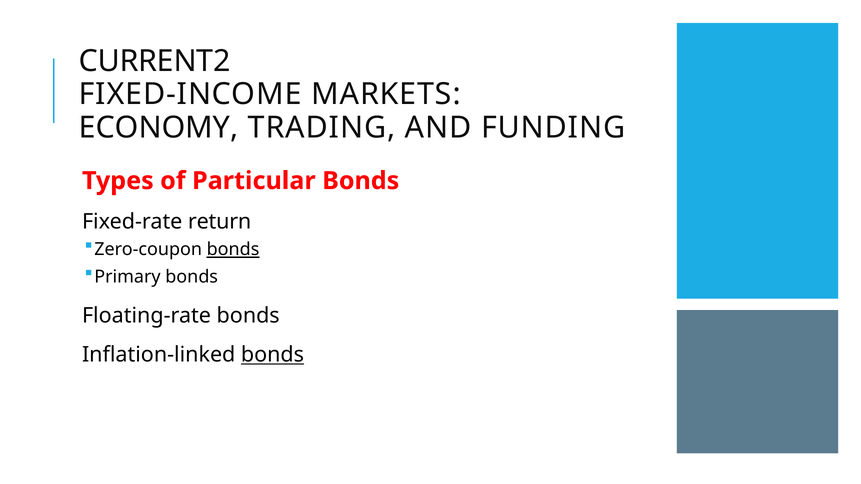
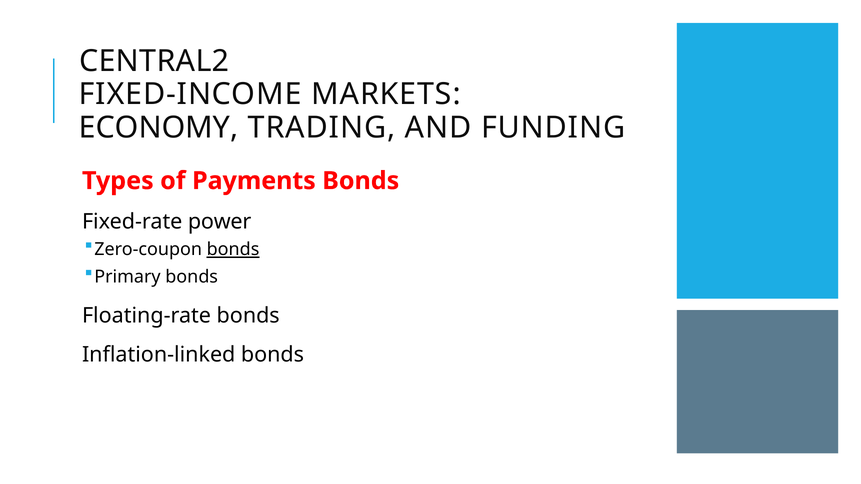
CURRENT2: CURRENT2 -> CENTRAL2 (154, 61)
Particular: Particular -> Payments (254, 181)
return: return -> power (220, 222)
bonds underline: present -> none (272, 355)
